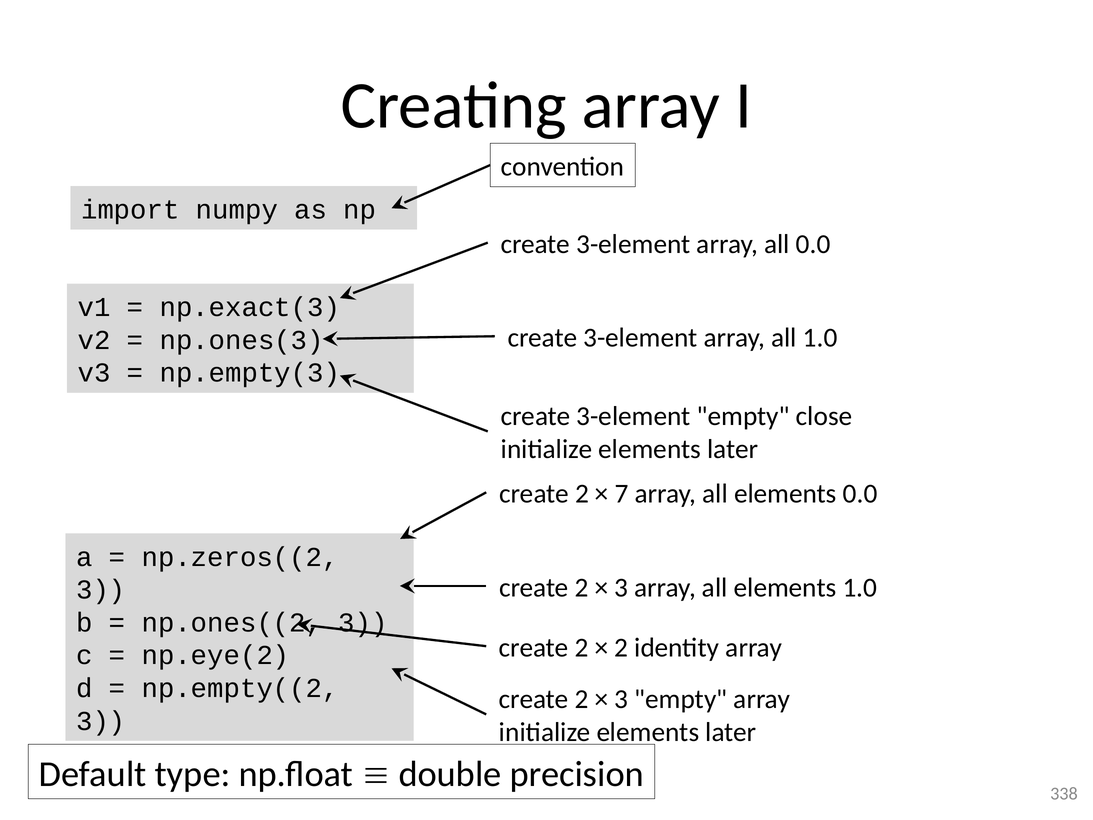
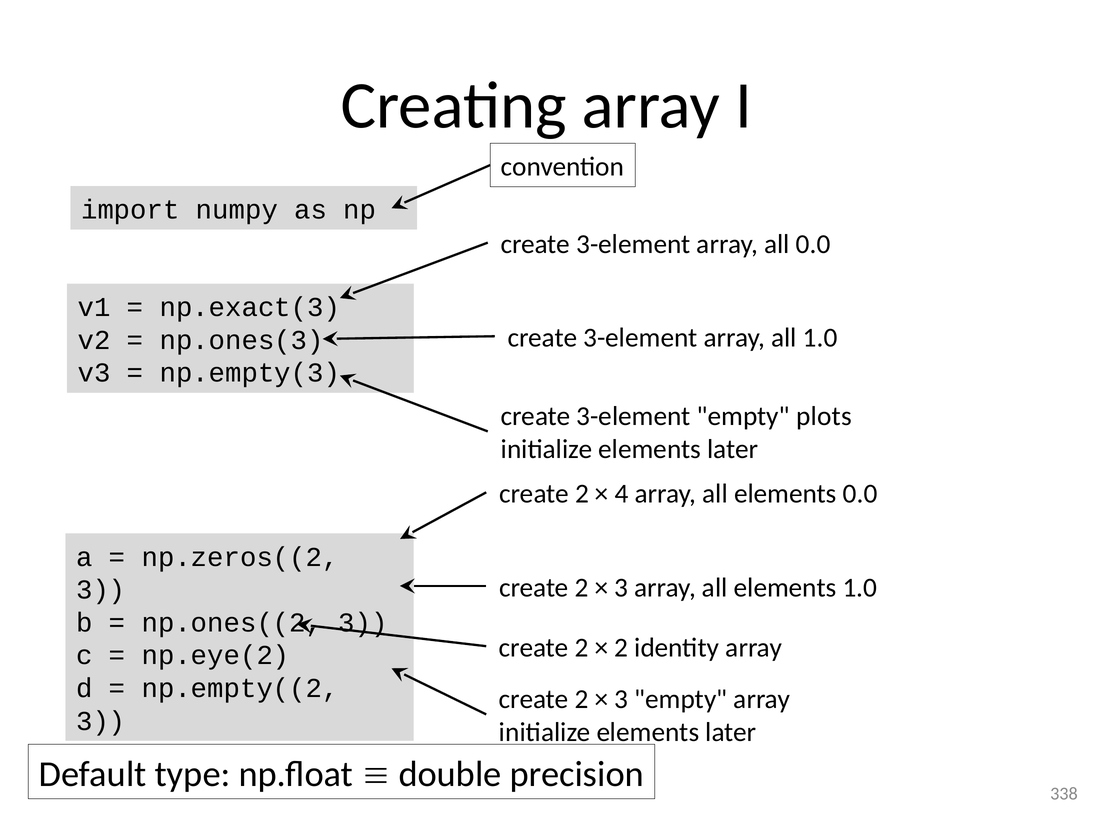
close: close -> plots (824, 416)
7: 7 -> 4 (622, 494)
